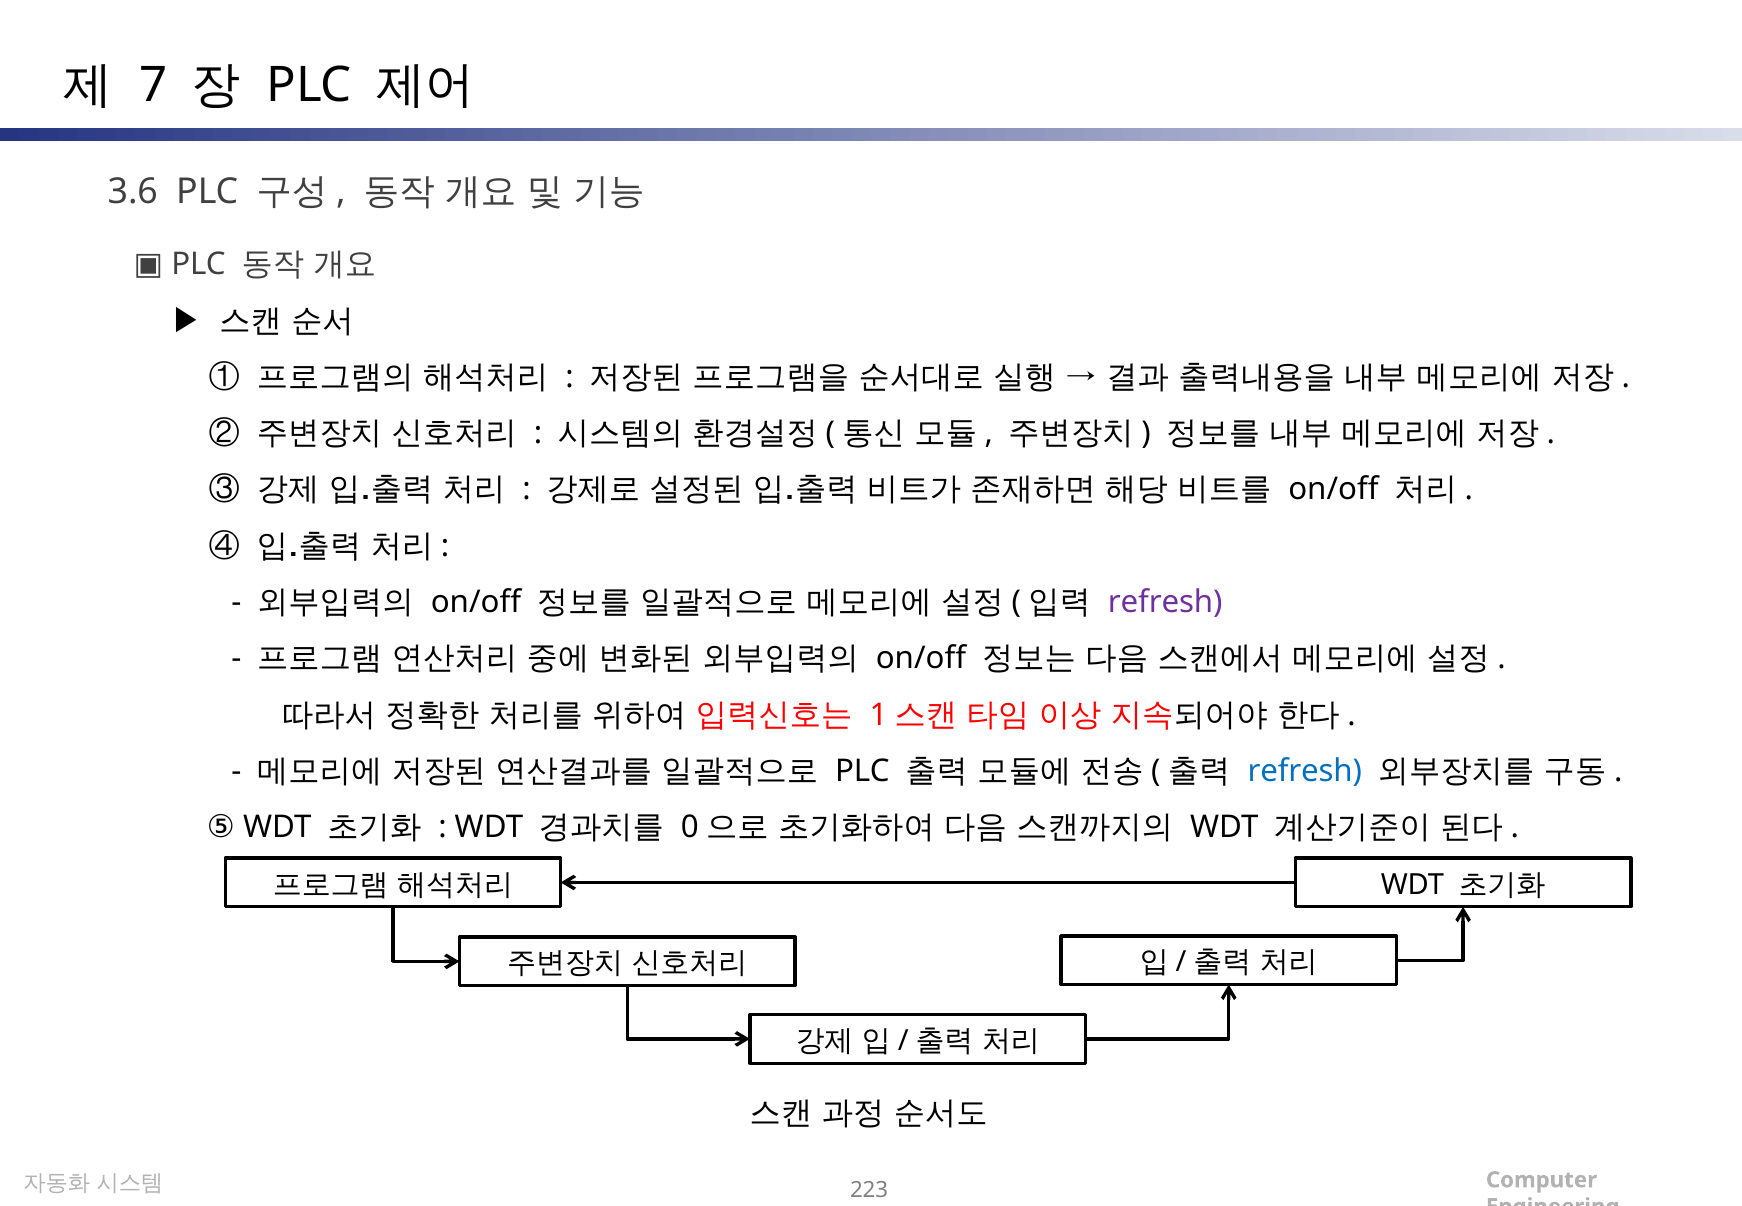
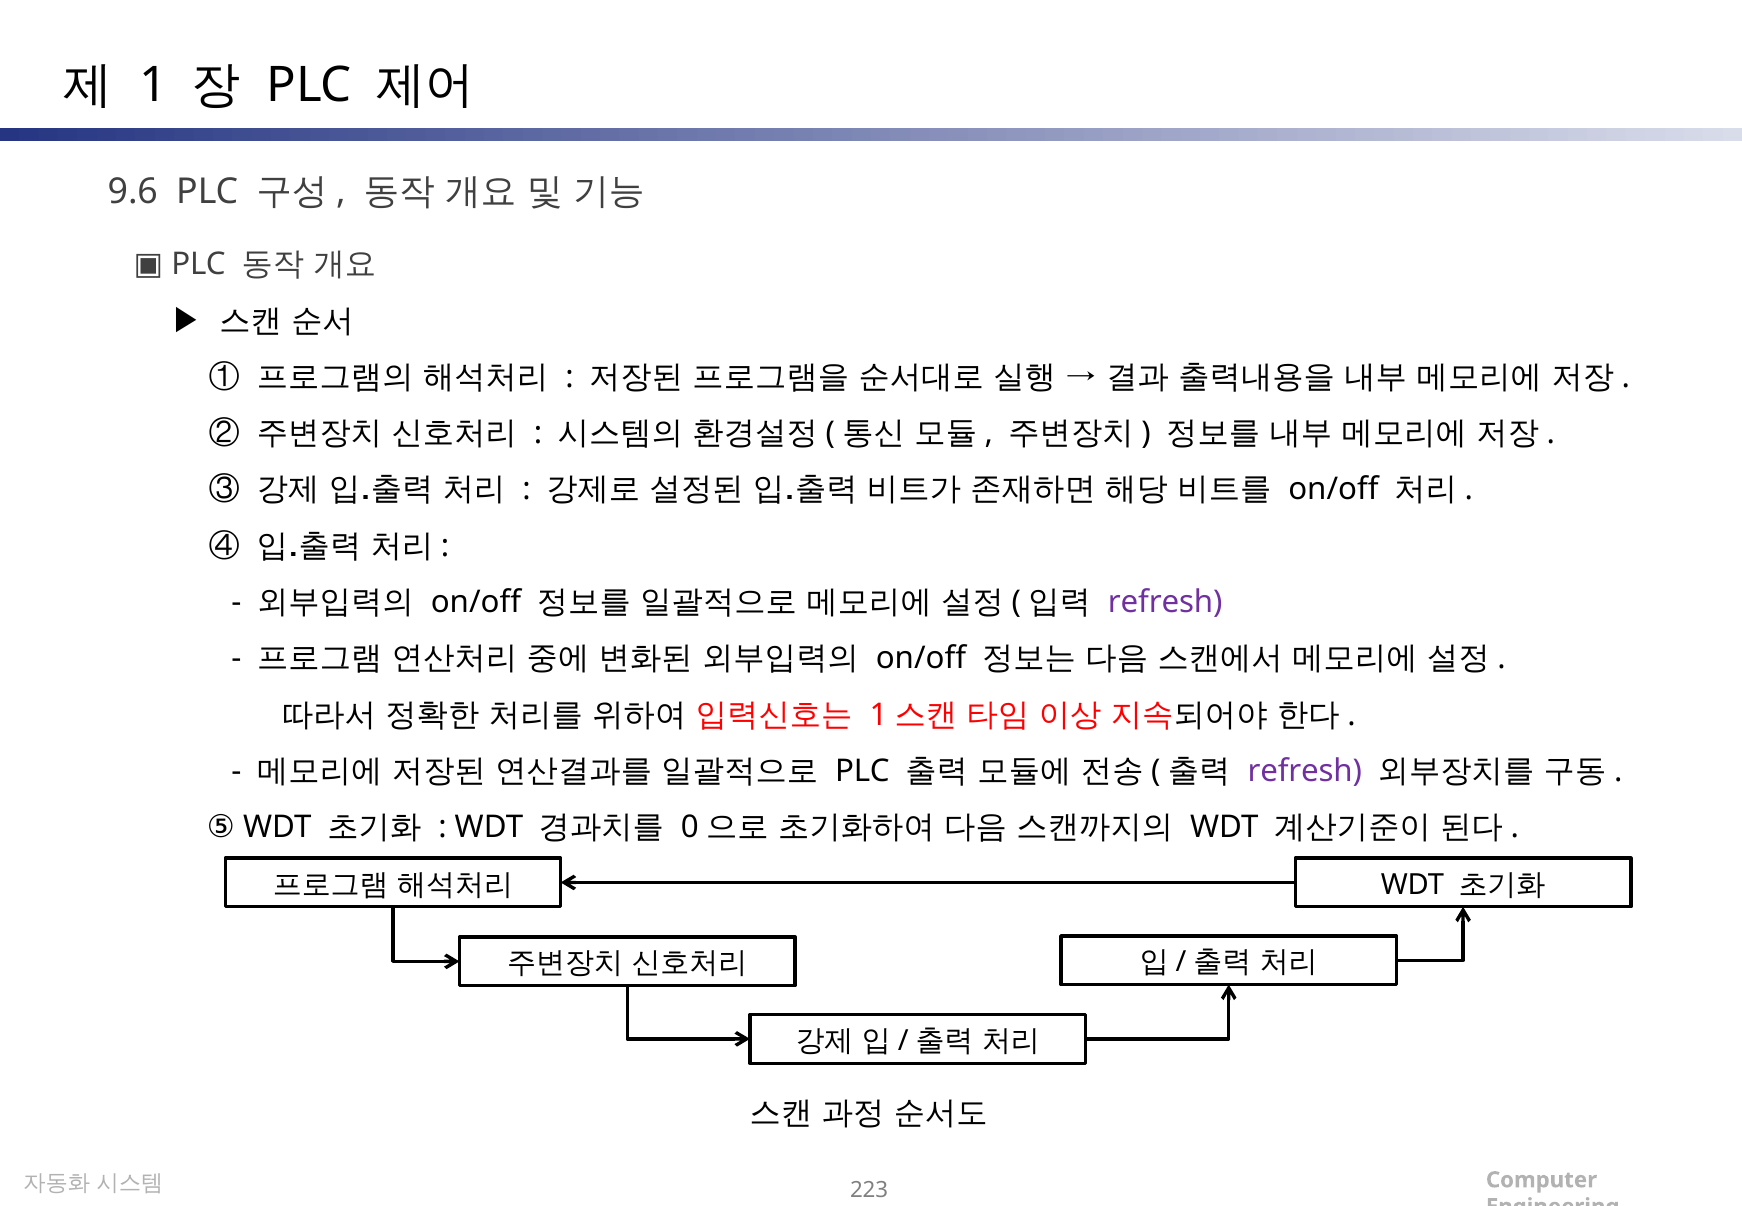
7: 7 -> 1 (153, 85)
3.6: 3.6 -> 9.6 (133, 191)
refresh colour: blue -> purple (1305, 771)
